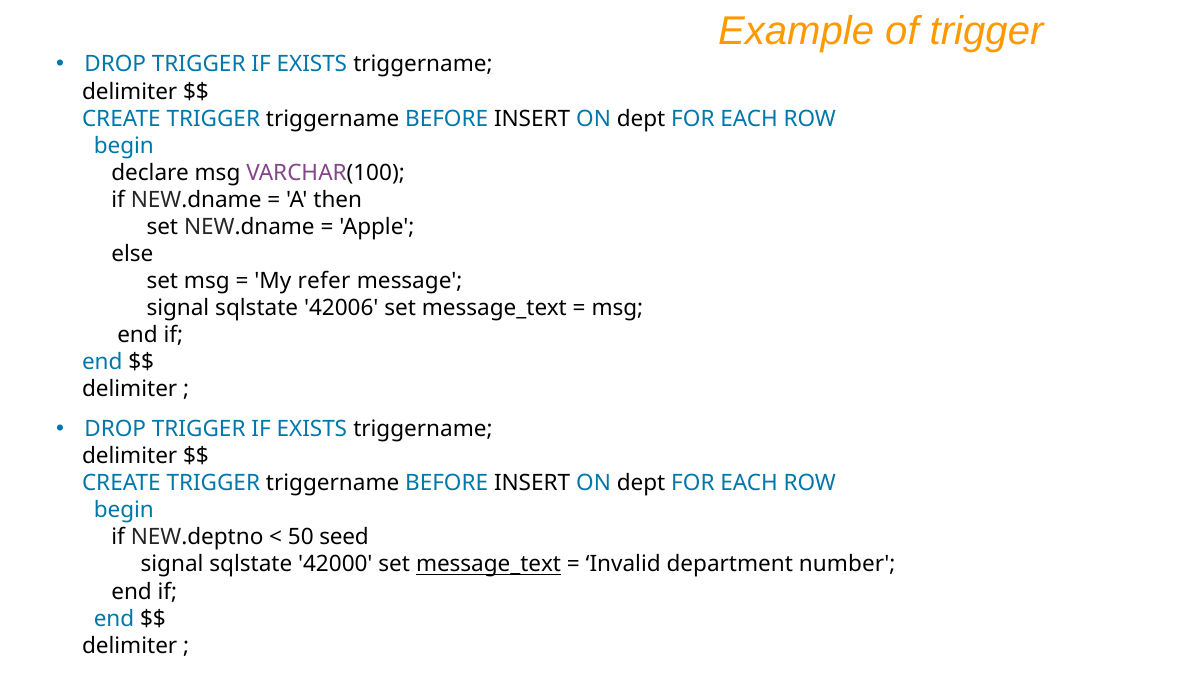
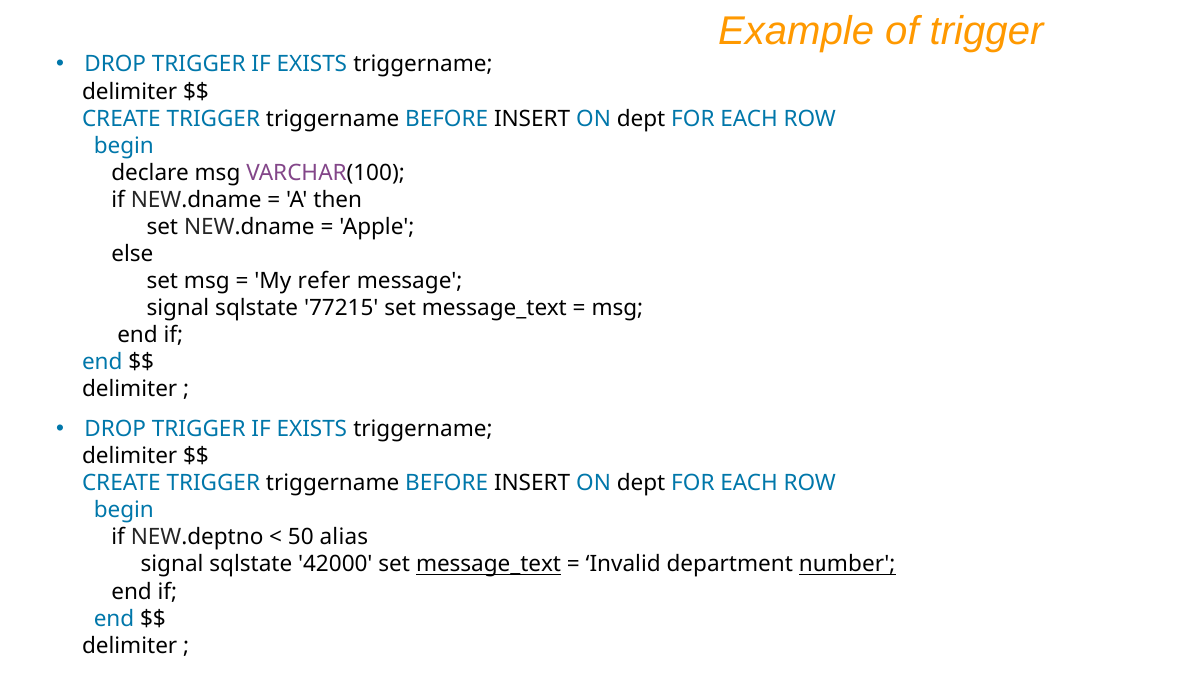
42006: 42006 -> 77215 (341, 308)
seed: seed -> alias (344, 537)
number underline: none -> present (847, 564)
